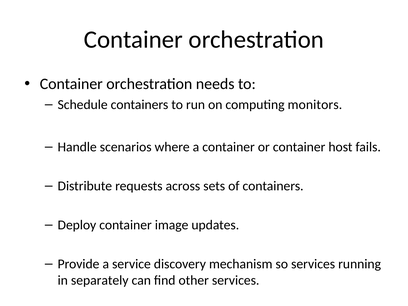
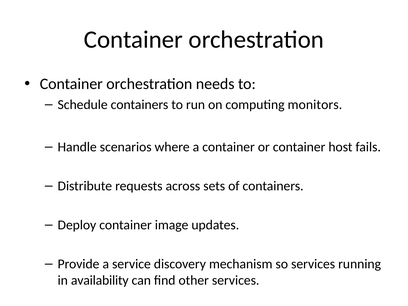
separately: separately -> availability (100, 280)
